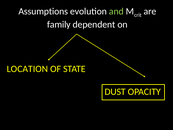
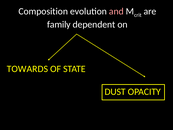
Assumptions: Assumptions -> Composition (43, 11)
and colour: light green -> pink (116, 11)
LOCATION: LOCATION -> TOWARDS (27, 69)
